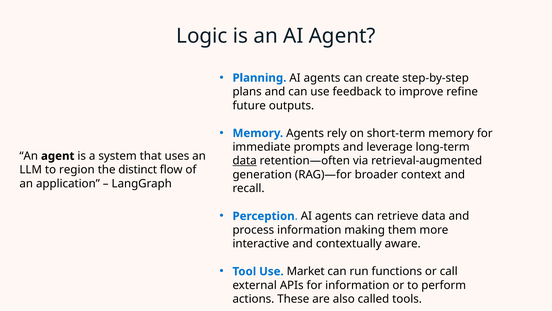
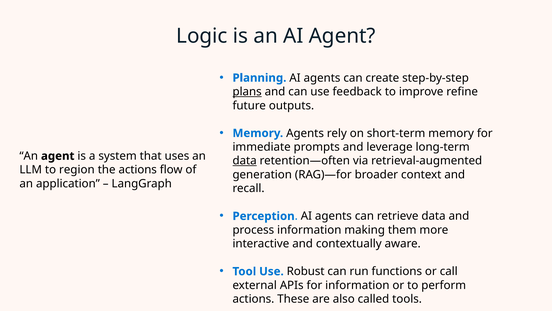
plans underline: none -> present (247, 92)
the distinct: distinct -> actions (138, 170)
Market: Market -> Robust (306, 271)
